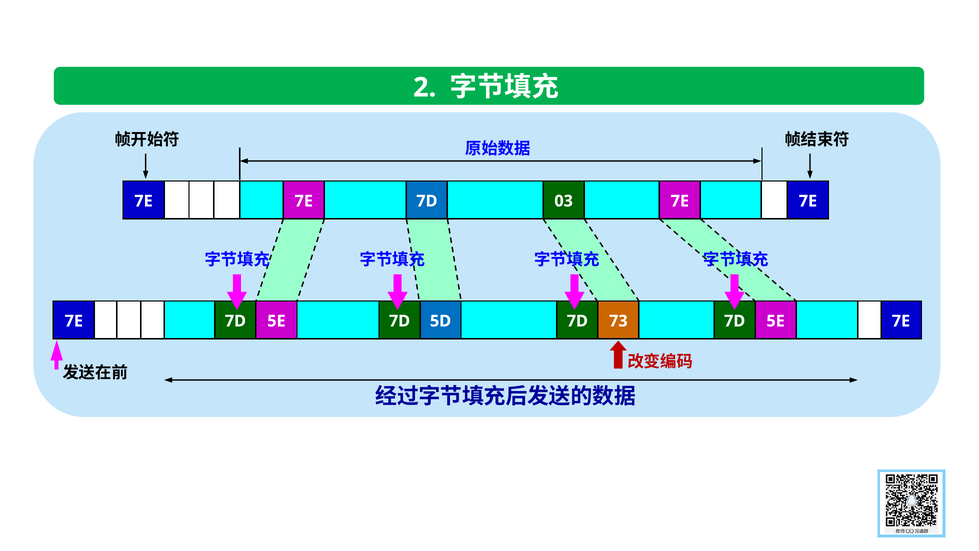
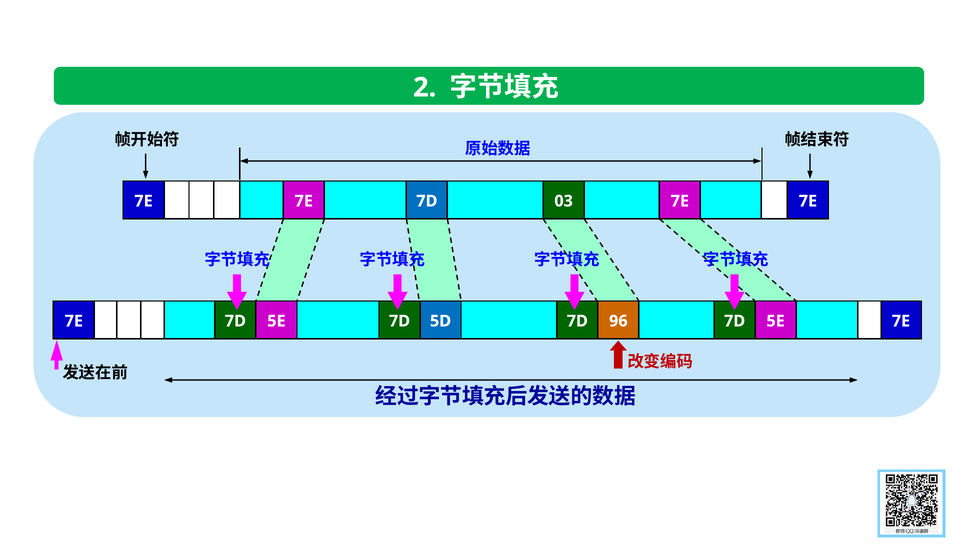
73: 73 -> 96 (618, 321)
